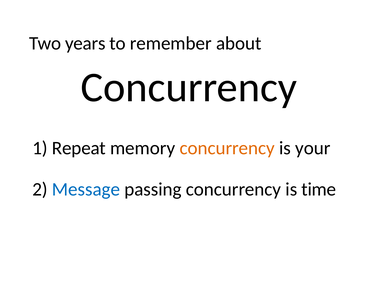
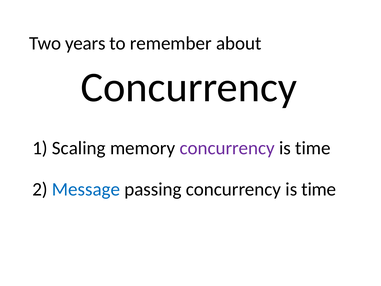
Repeat: Repeat -> Scaling (79, 148)
concurrency colour: orange -> purple (227, 148)
your: your -> time (313, 148)
